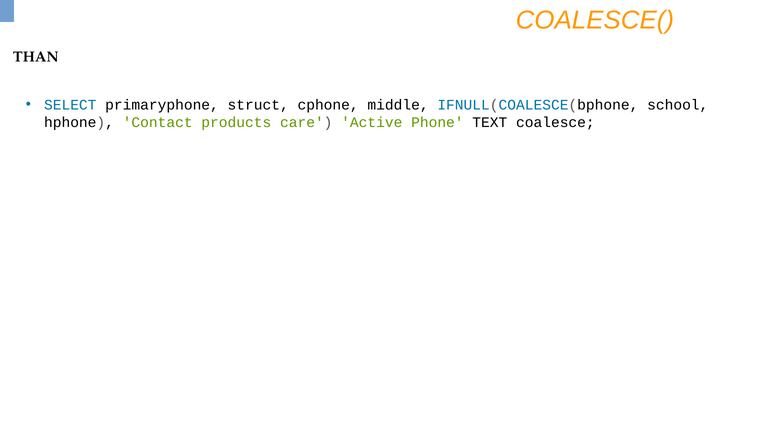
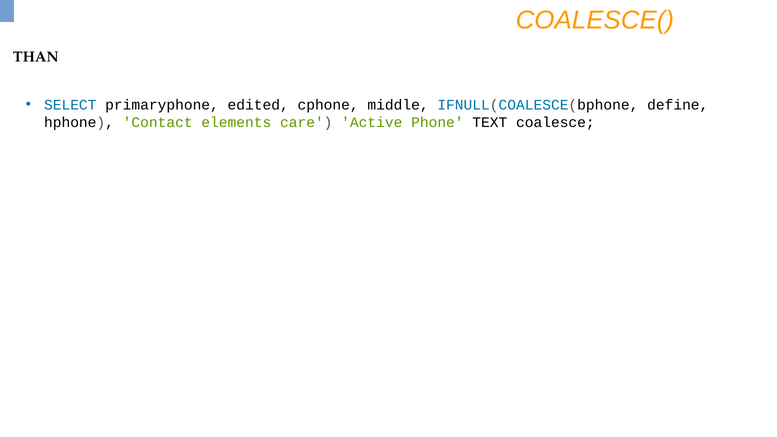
struct: struct -> edited (258, 105)
school: school -> define (678, 105)
products: products -> elements (236, 122)
